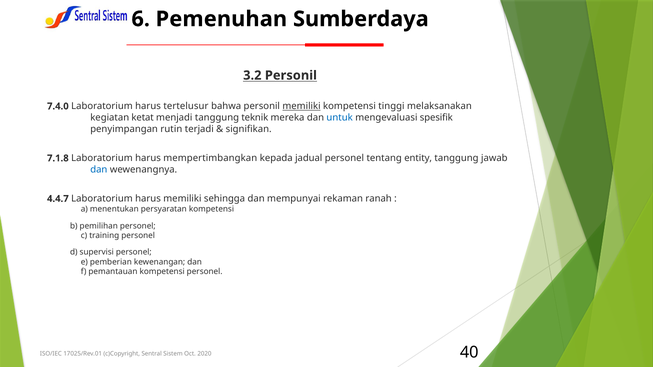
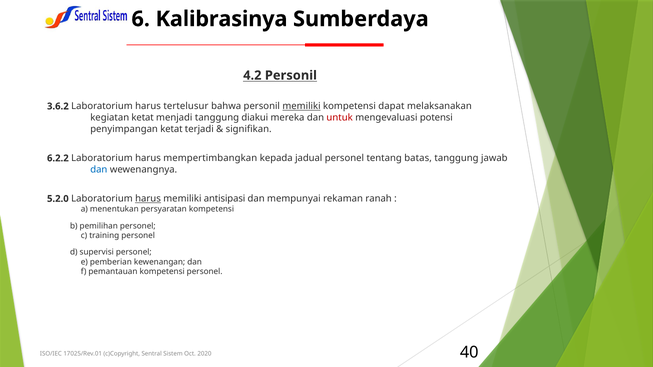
Pemenuhan: Pemenuhan -> Kalibrasinya (222, 19)
3.2: 3.2 -> 4.2 (252, 75)
7.4.0: 7.4.0 -> 3.6.2 (58, 106)
tinggi: tinggi -> dapat (391, 106)
teknik: teknik -> diakui (255, 118)
untuk colour: blue -> red (340, 118)
spesifik: spesifik -> potensi (436, 118)
penyimpangan rutin: rutin -> ketat (171, 129)
7.1.8: 7.1.8 -> 6.2.2 (58, 158)
entity: entity -> batas (418, 158)
4.4.7: 4.4.7 -> 5.2.0 (58, 199)
harus underline: none -> present (148, 199)
sehingga: sehingga -> antisipasi (225, 199)
